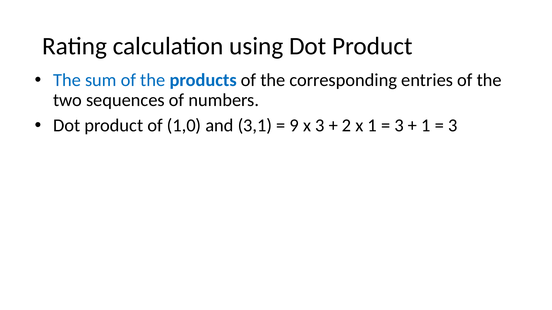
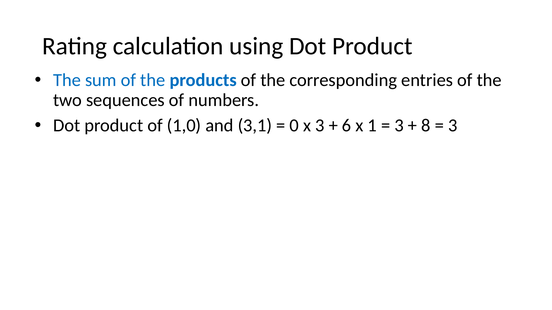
9: 9 -> 0 (294, 126)
2: 2 -> 6 (347, 126)
1: 1 -> 8 (426, 126)
